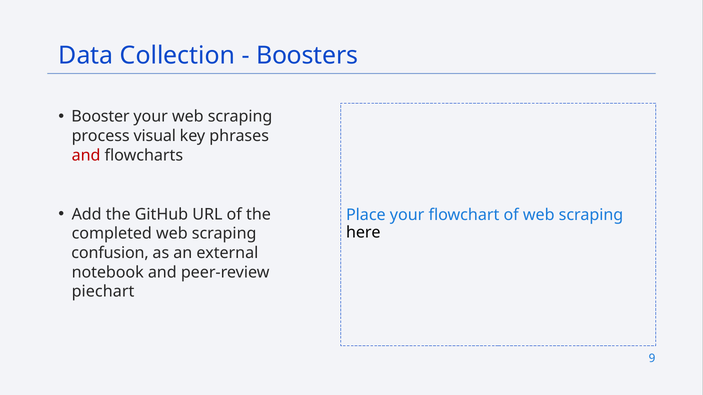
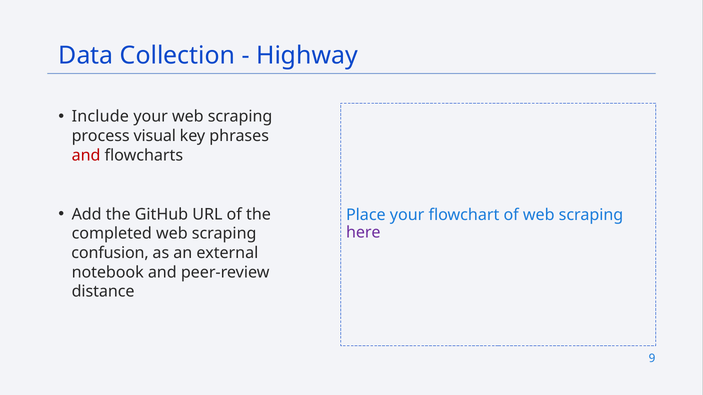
Boosters: Boosters -> Highway (307, 56)
Booster: Booster -> Include (100, 117)
here colour: black -> purple (363, 233)
piechart: piechart -> distance (103, 292)
